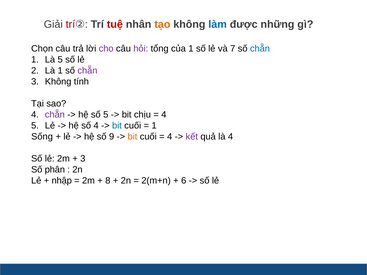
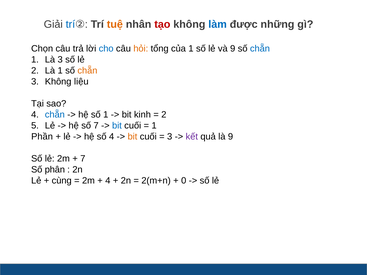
trí colour: red -> blue (70, 24)
tuệ colour: red -> orange (115, 24)
tạo colour: orange -> red (162, 24)
cho colour: purple -> blue (106, 49)
hỏi colour: purple -> orange (141, 49)
và 7: 7 -> 9 (233, 49)
Là 5: 5 -> 3 (60, 60)
chẵn colour: purple -> orange (87, 71)
tính: tính -> liệu (81, 82)
chẵn colour: purple -> blue (55, 115)
số 5: 5 -> 1 (106, 115)
chịu: chịu -> kinh (142, 115)
4: 4 -> 2 (164, 115)
số 4: 4 -> 7 (96, 126)
Sống: Sống -> Phần (42, 137)
số 9: 9 -> 4 (112, 137)
4: 4 -> 3 (170, 137)
là 4: 4 -> 9 (231, 137)
3: 3 -> 7 (83, 159)
nhập: nhập -> cùng (62, 181)
8: 8 -> 4 (108, 181)
6: 6 -> 0 (184, 181)
